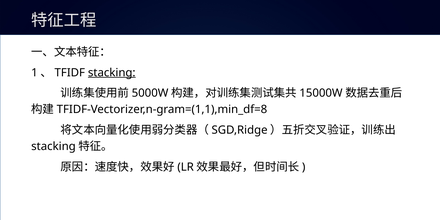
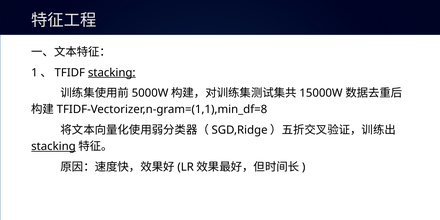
stacking underline: none -> present (53, 146)
